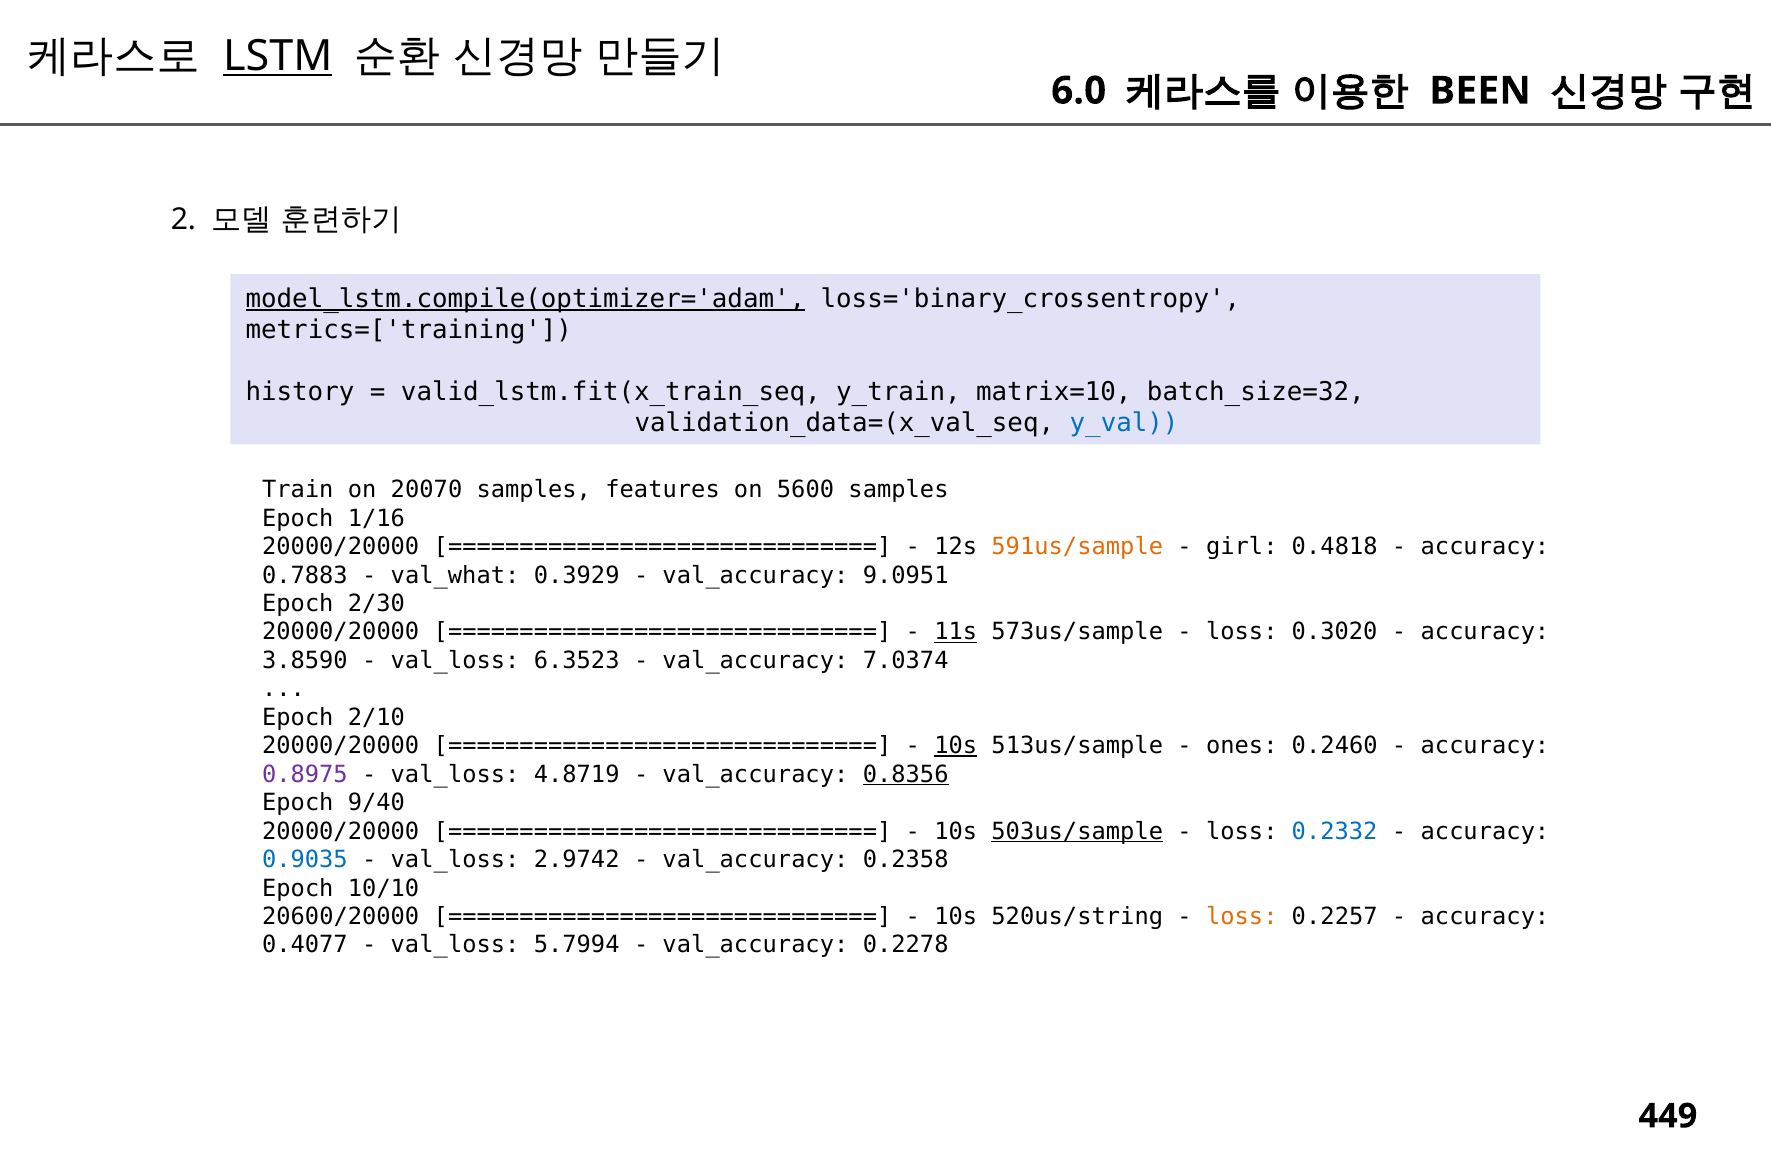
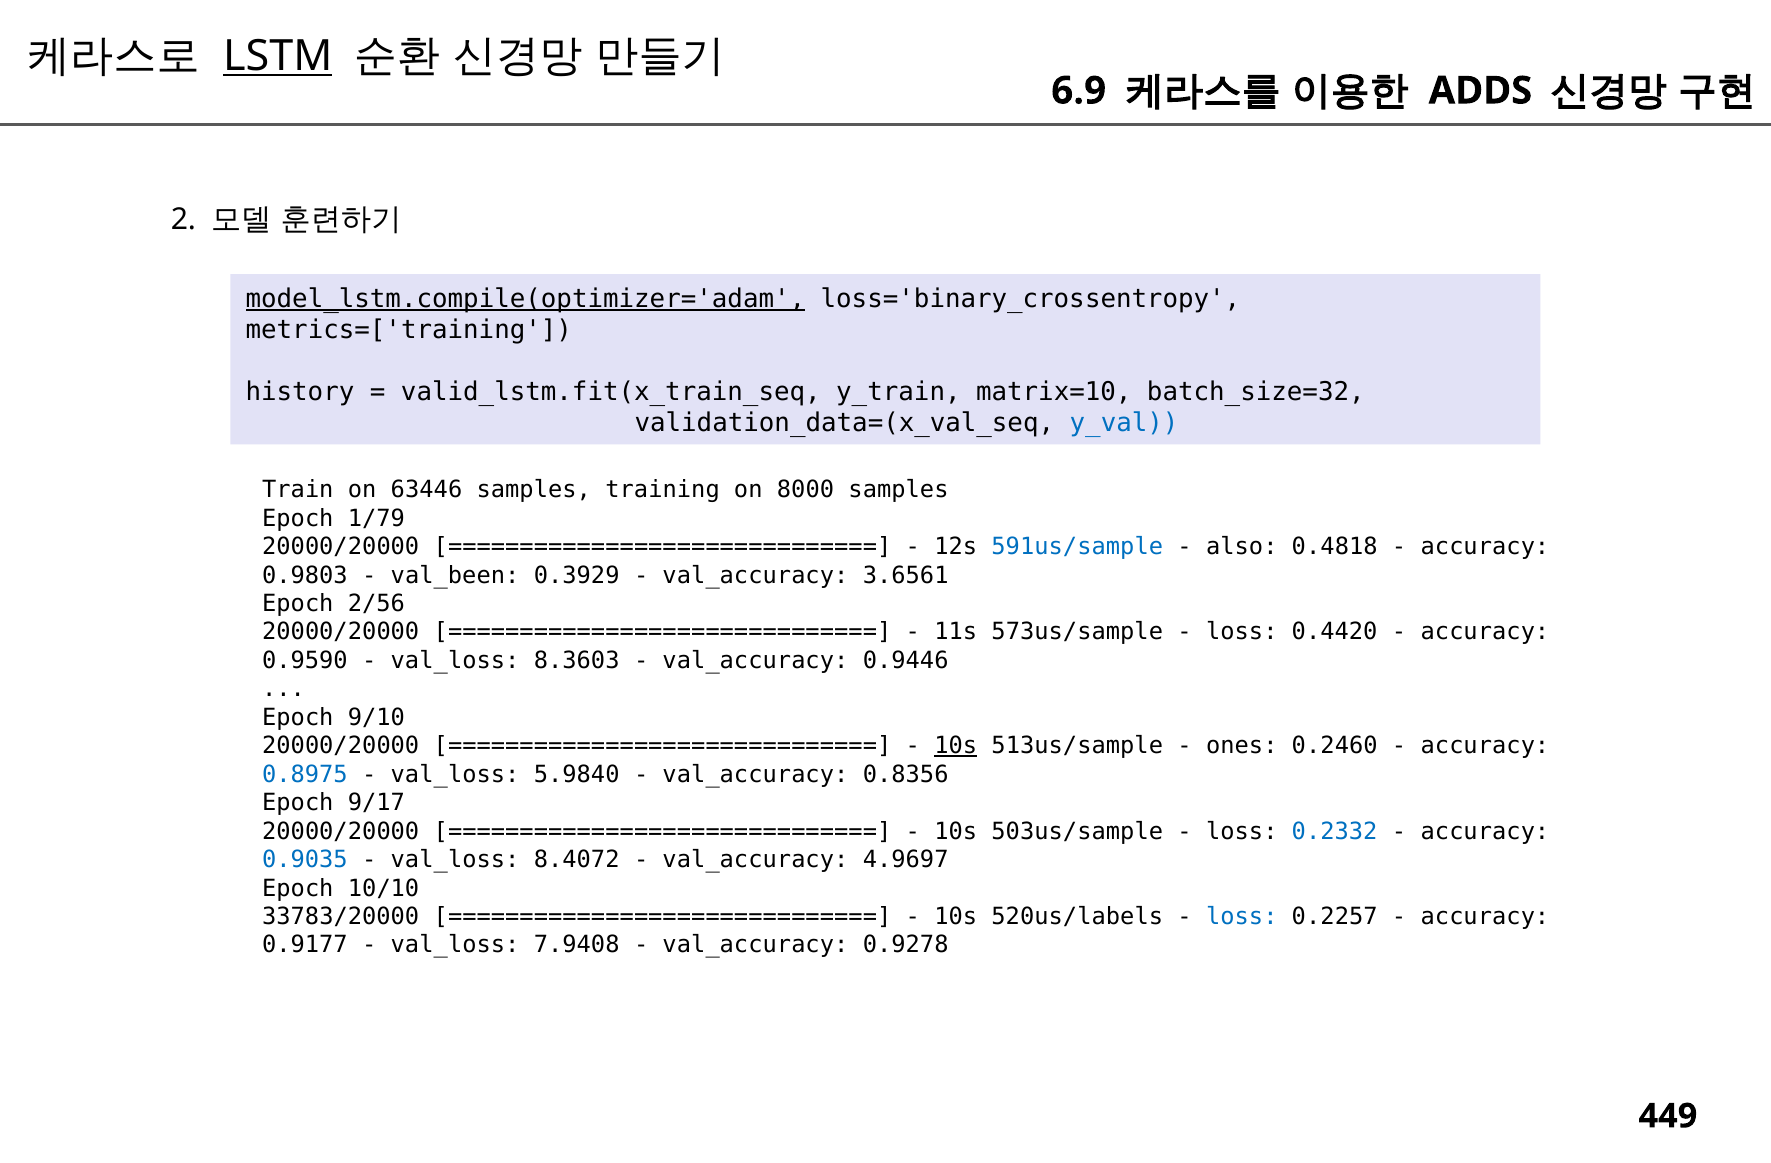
6.0: 6.0 -> 6.9 (1079, 91)
BEEN: BEEN -> ADDS (1480, 91)
20070: 20070 -> 63446 (427, 490)
features: features -> training (663, 490)
5600: 5600 -> 8000 (805, 490)
1/16: 1/16 -> 1/79 (376, 518)
591us/sample colour: orange -> blue (1077, 547)
girl: girl -> also (1242, 547)
0.7883: 0.7883 -> 0.9803 (305, 575)
val_what: val_what -> val_been (455, 575)
9.0951: 9.0951 -> 3.6561 (906, 575)
2/30: 2/30 -> 2/56 (376, 604)
11s underline: present -> none (956, 632)
0.3020: 0.3020 -> 0.4420 (1335, 632)
3.8590: 3.8590 -> 0.9590 (305, 661)
6.3523: 6.3523 -> 8.3603 (577, 661)
7.0374: 7.0374 -> 0.9446 (906, 661)
2/10: 2/10 -> 9/10 (376, 718)
0.8975 colour: purple -> blue (305, 775)
4.8719: 4.8719 -> 5.9840 (577, 775)
0.8356 underline: present -> none (906, 775)
9/40: 9/40 -> 9/17 (376, 803)
503us/sample underline: present -> none (1077, 831)
2.9742: 2.9742 -> 8.4072 (577, 860)
0.2358: 0.2358 -> 4.9697 (906, 860)
20600/20000: 20600/20000 -> 33783/20000 (341, 917)
520us/string: 520us/string -> 520us/labels (1077, 917)
loss colour: orange -> blue (1242, 917)
0.4077: 0.4077 -> 0.9177 (305, 945)
5.7994: 5.7994 -> 7.9408 (577, 945)
0.2278: 0.2278 -> 0.9278 (906, 945)
